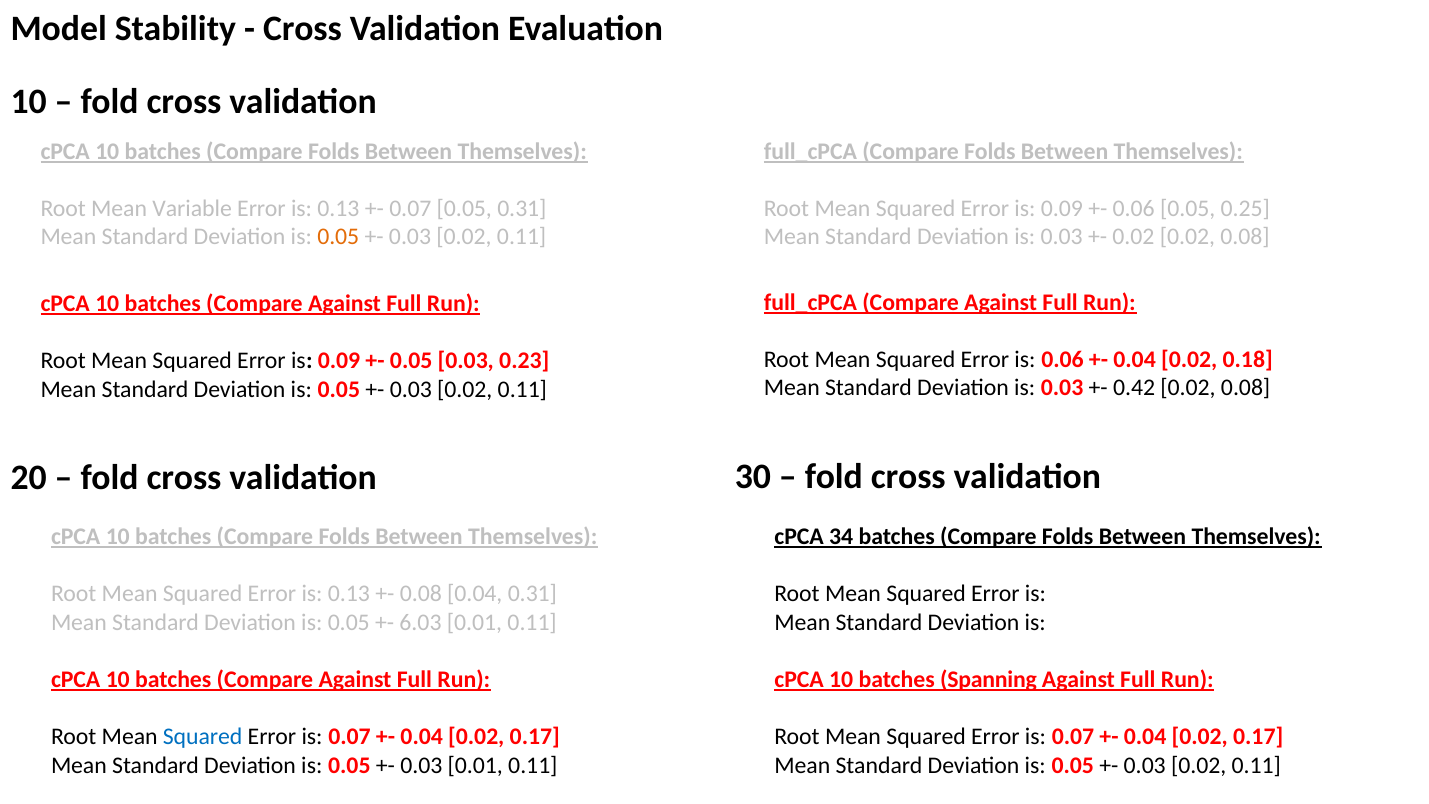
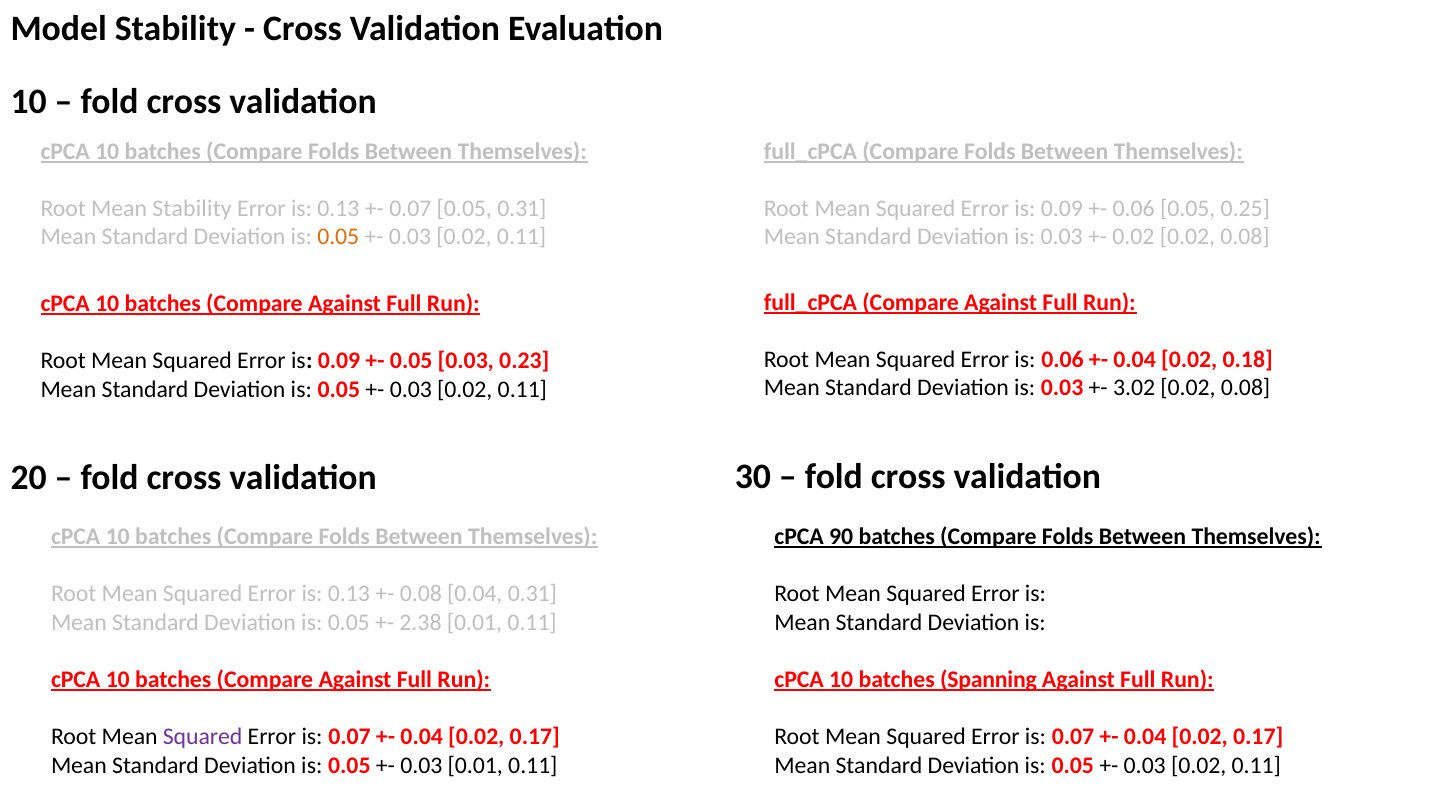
Mean Variable: Variable -> Stability (192, 208)
0.42: 0.42 -> 3.02 (1134, 388)
34: 34 -> 90 (841, 537)
6.03: 6.03 -> 2.38 (421, 622)
Squared colour: blue -> purple (203, 736)
